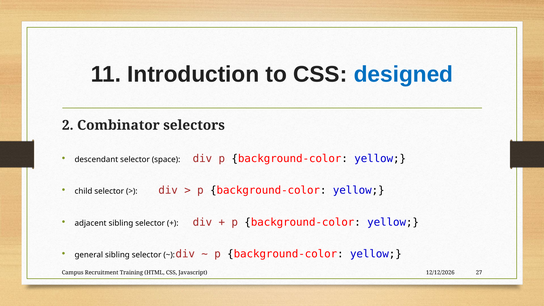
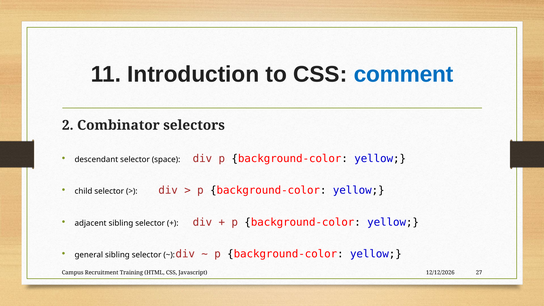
designed: designed -> comment (404, 74)
